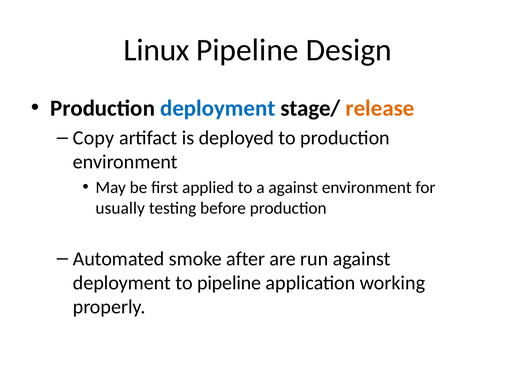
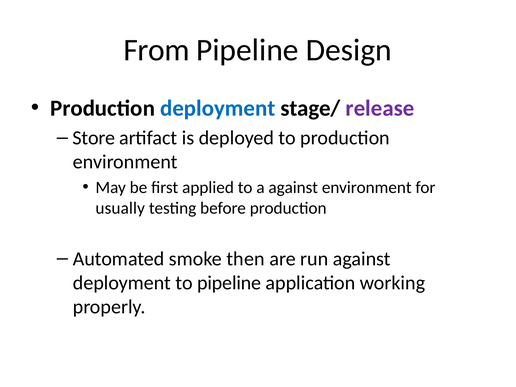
Linux: Linux -> From (157, 50)
release colour: orange -> purple (380, 108)
Copy: Copy -> Store (94, 138)
after: after -> then (246, 259)
